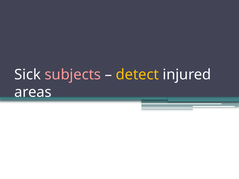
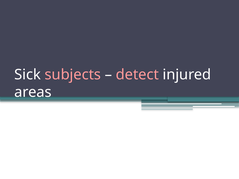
detect colour: yellow -> pink (137, 75)
